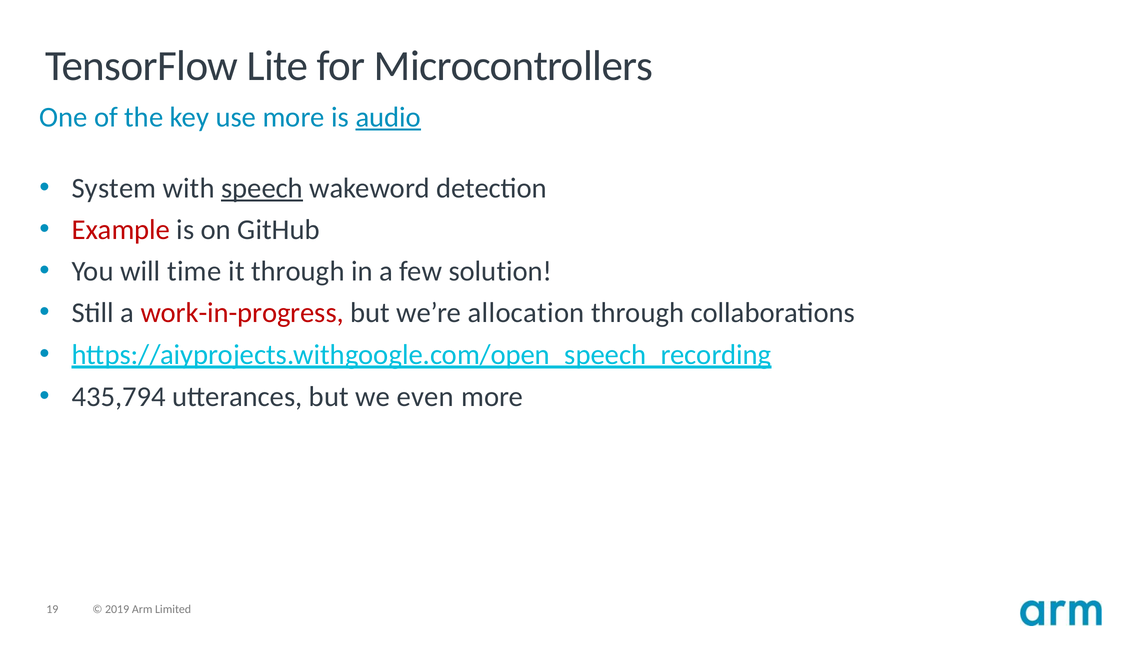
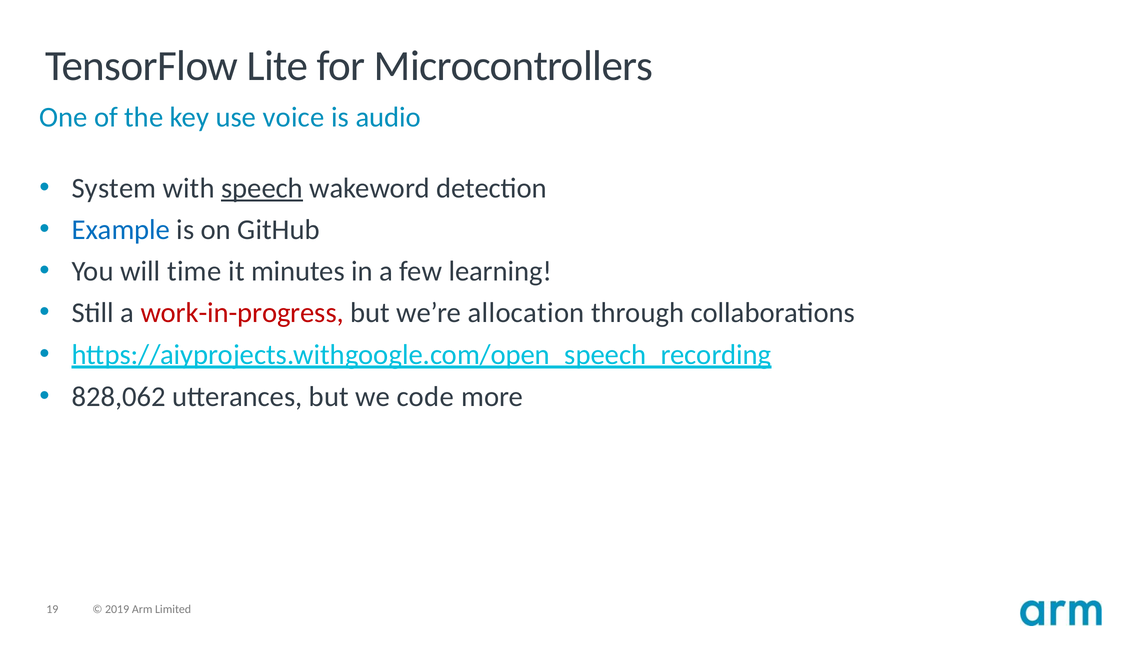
use more: more -> voice (294, 117)
audio underline: present -> none (388, 117)
Example colour: red -> blue (121, 230)
it through: through -> minutes (298, 271)
solution: solution -> learning (500, 271)
435,794: 435,794 -> 828,062 (119, 397)
even: even -> code (425, 397)
